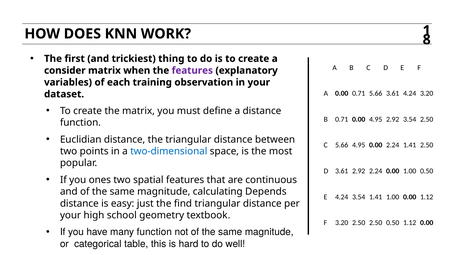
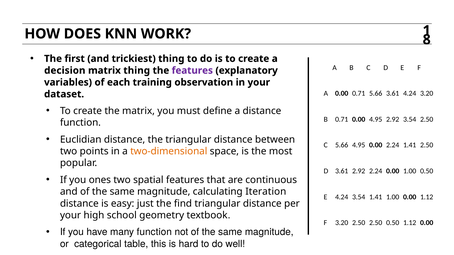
consider: consider -> decision (65, 70)
matrix when: when -> thing (137, 70)
two-dimensional colour: blue -> orange (169, 151)
Depends: Depends -> Iteration (266, 192)
